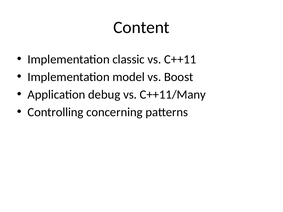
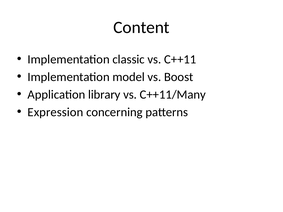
debug: debug -> library (104, 95)
Controlling: Controlling -> Expression (55, 112)
